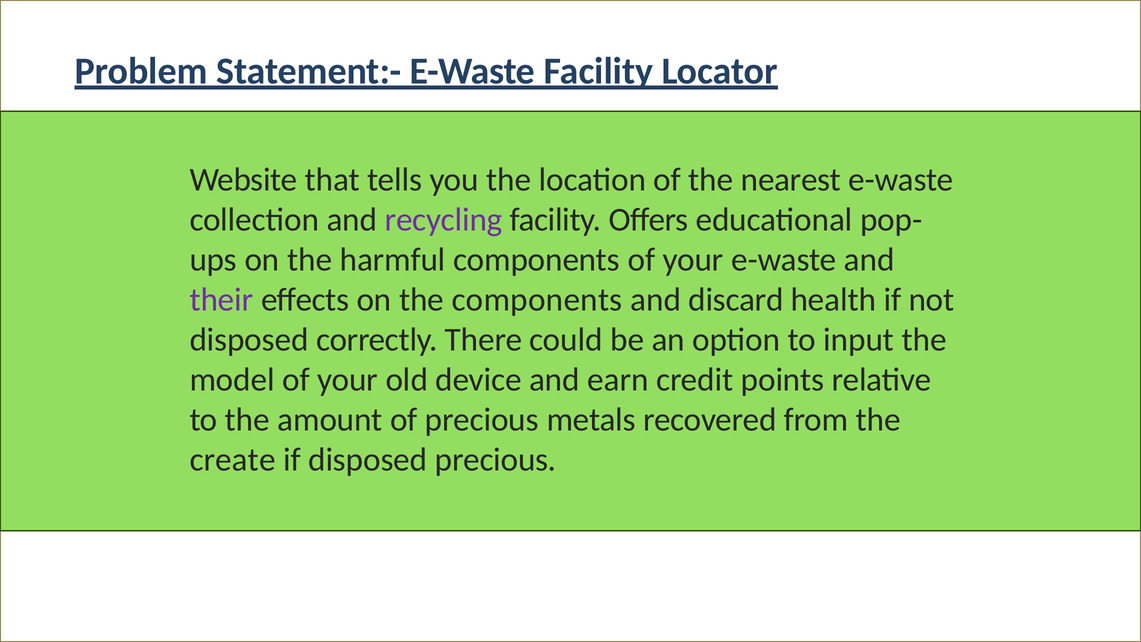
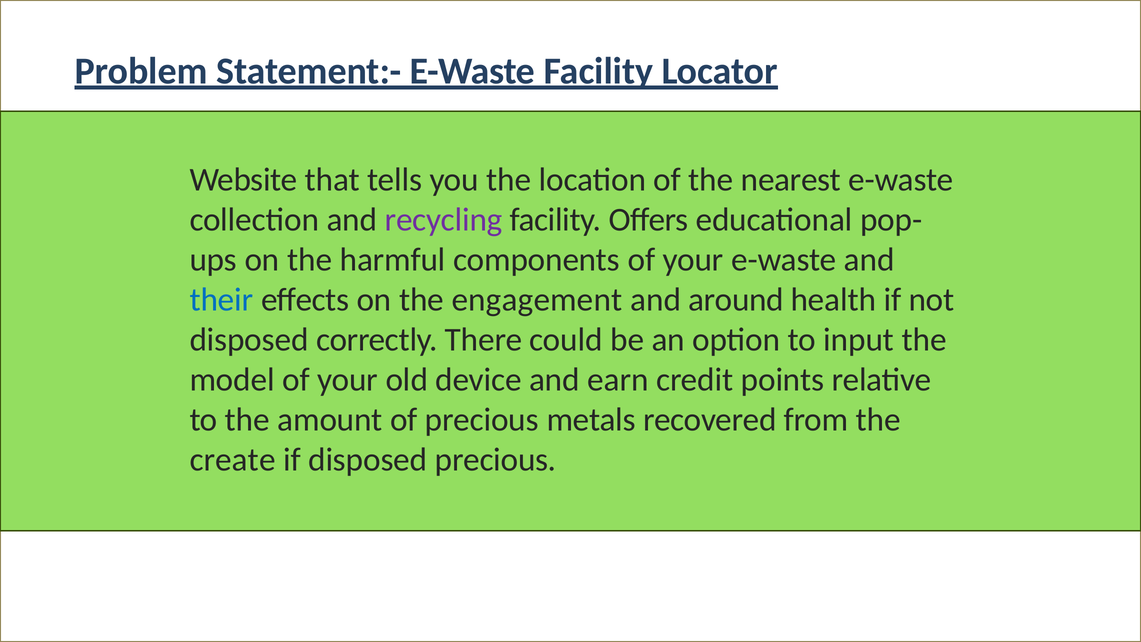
their colour: purple -> blue (222, 300)
the components: components -> engagement (537, 300)
discard: discard -> around (736, 300)
